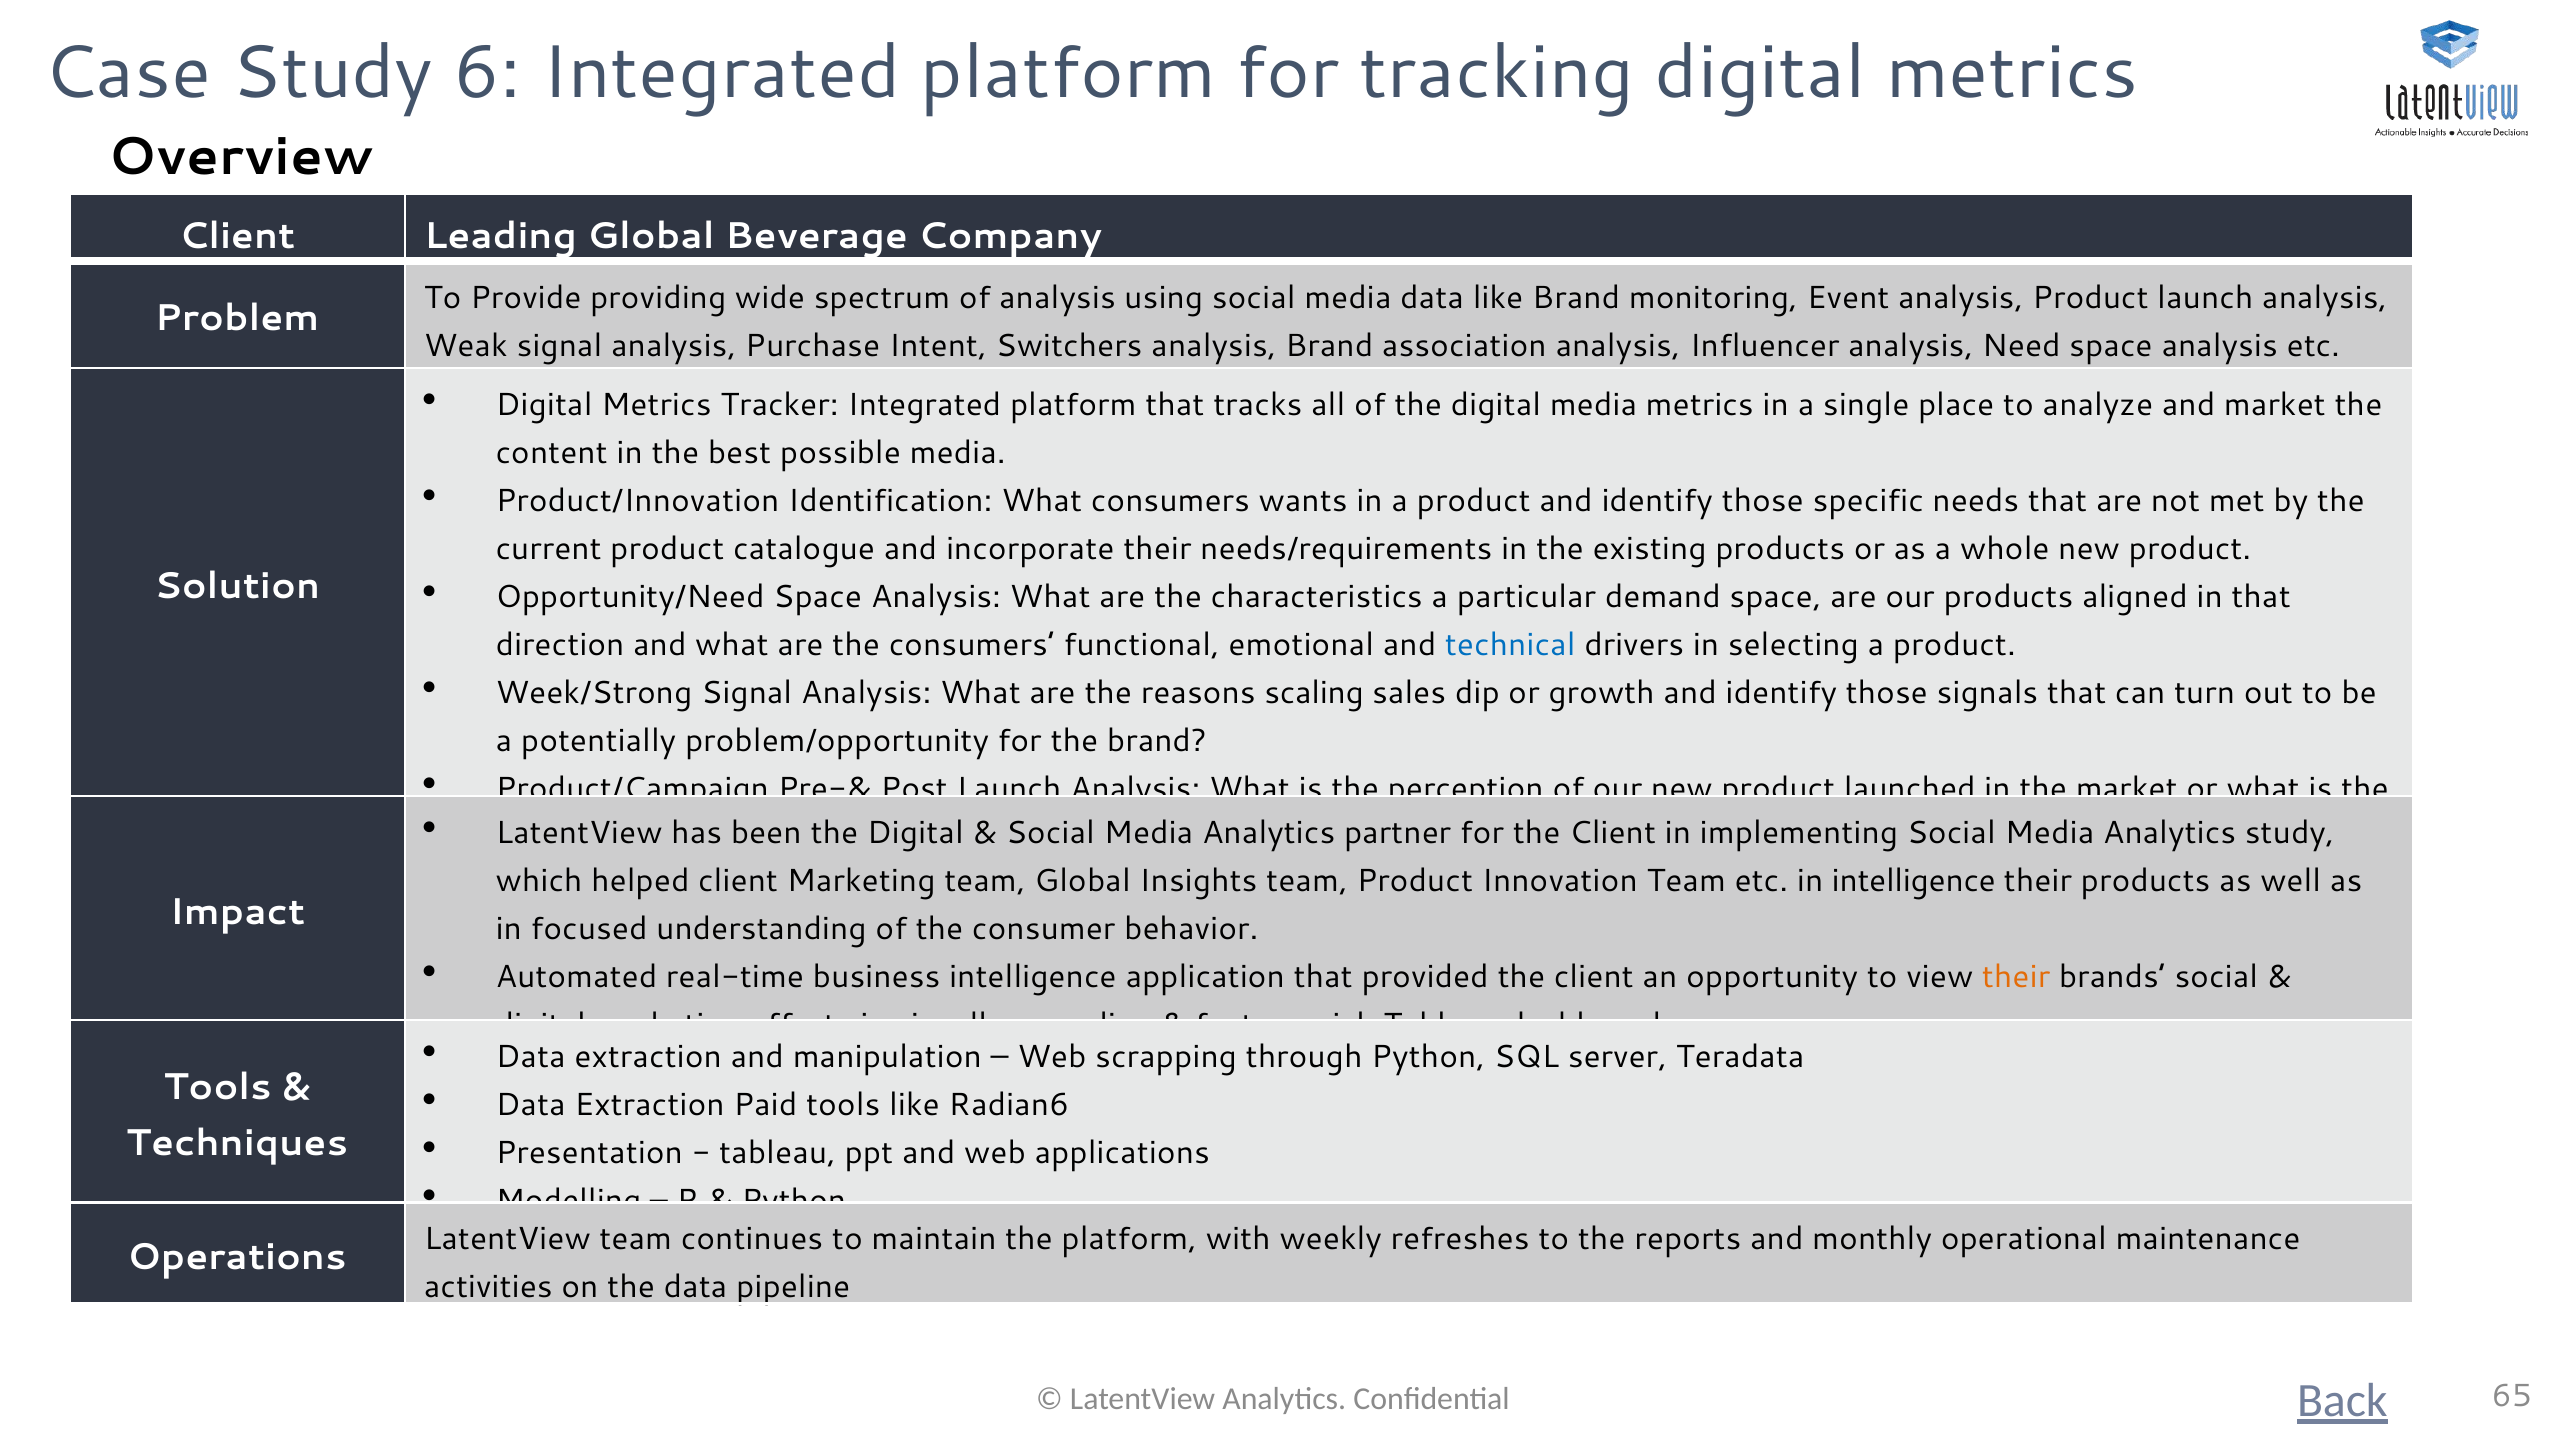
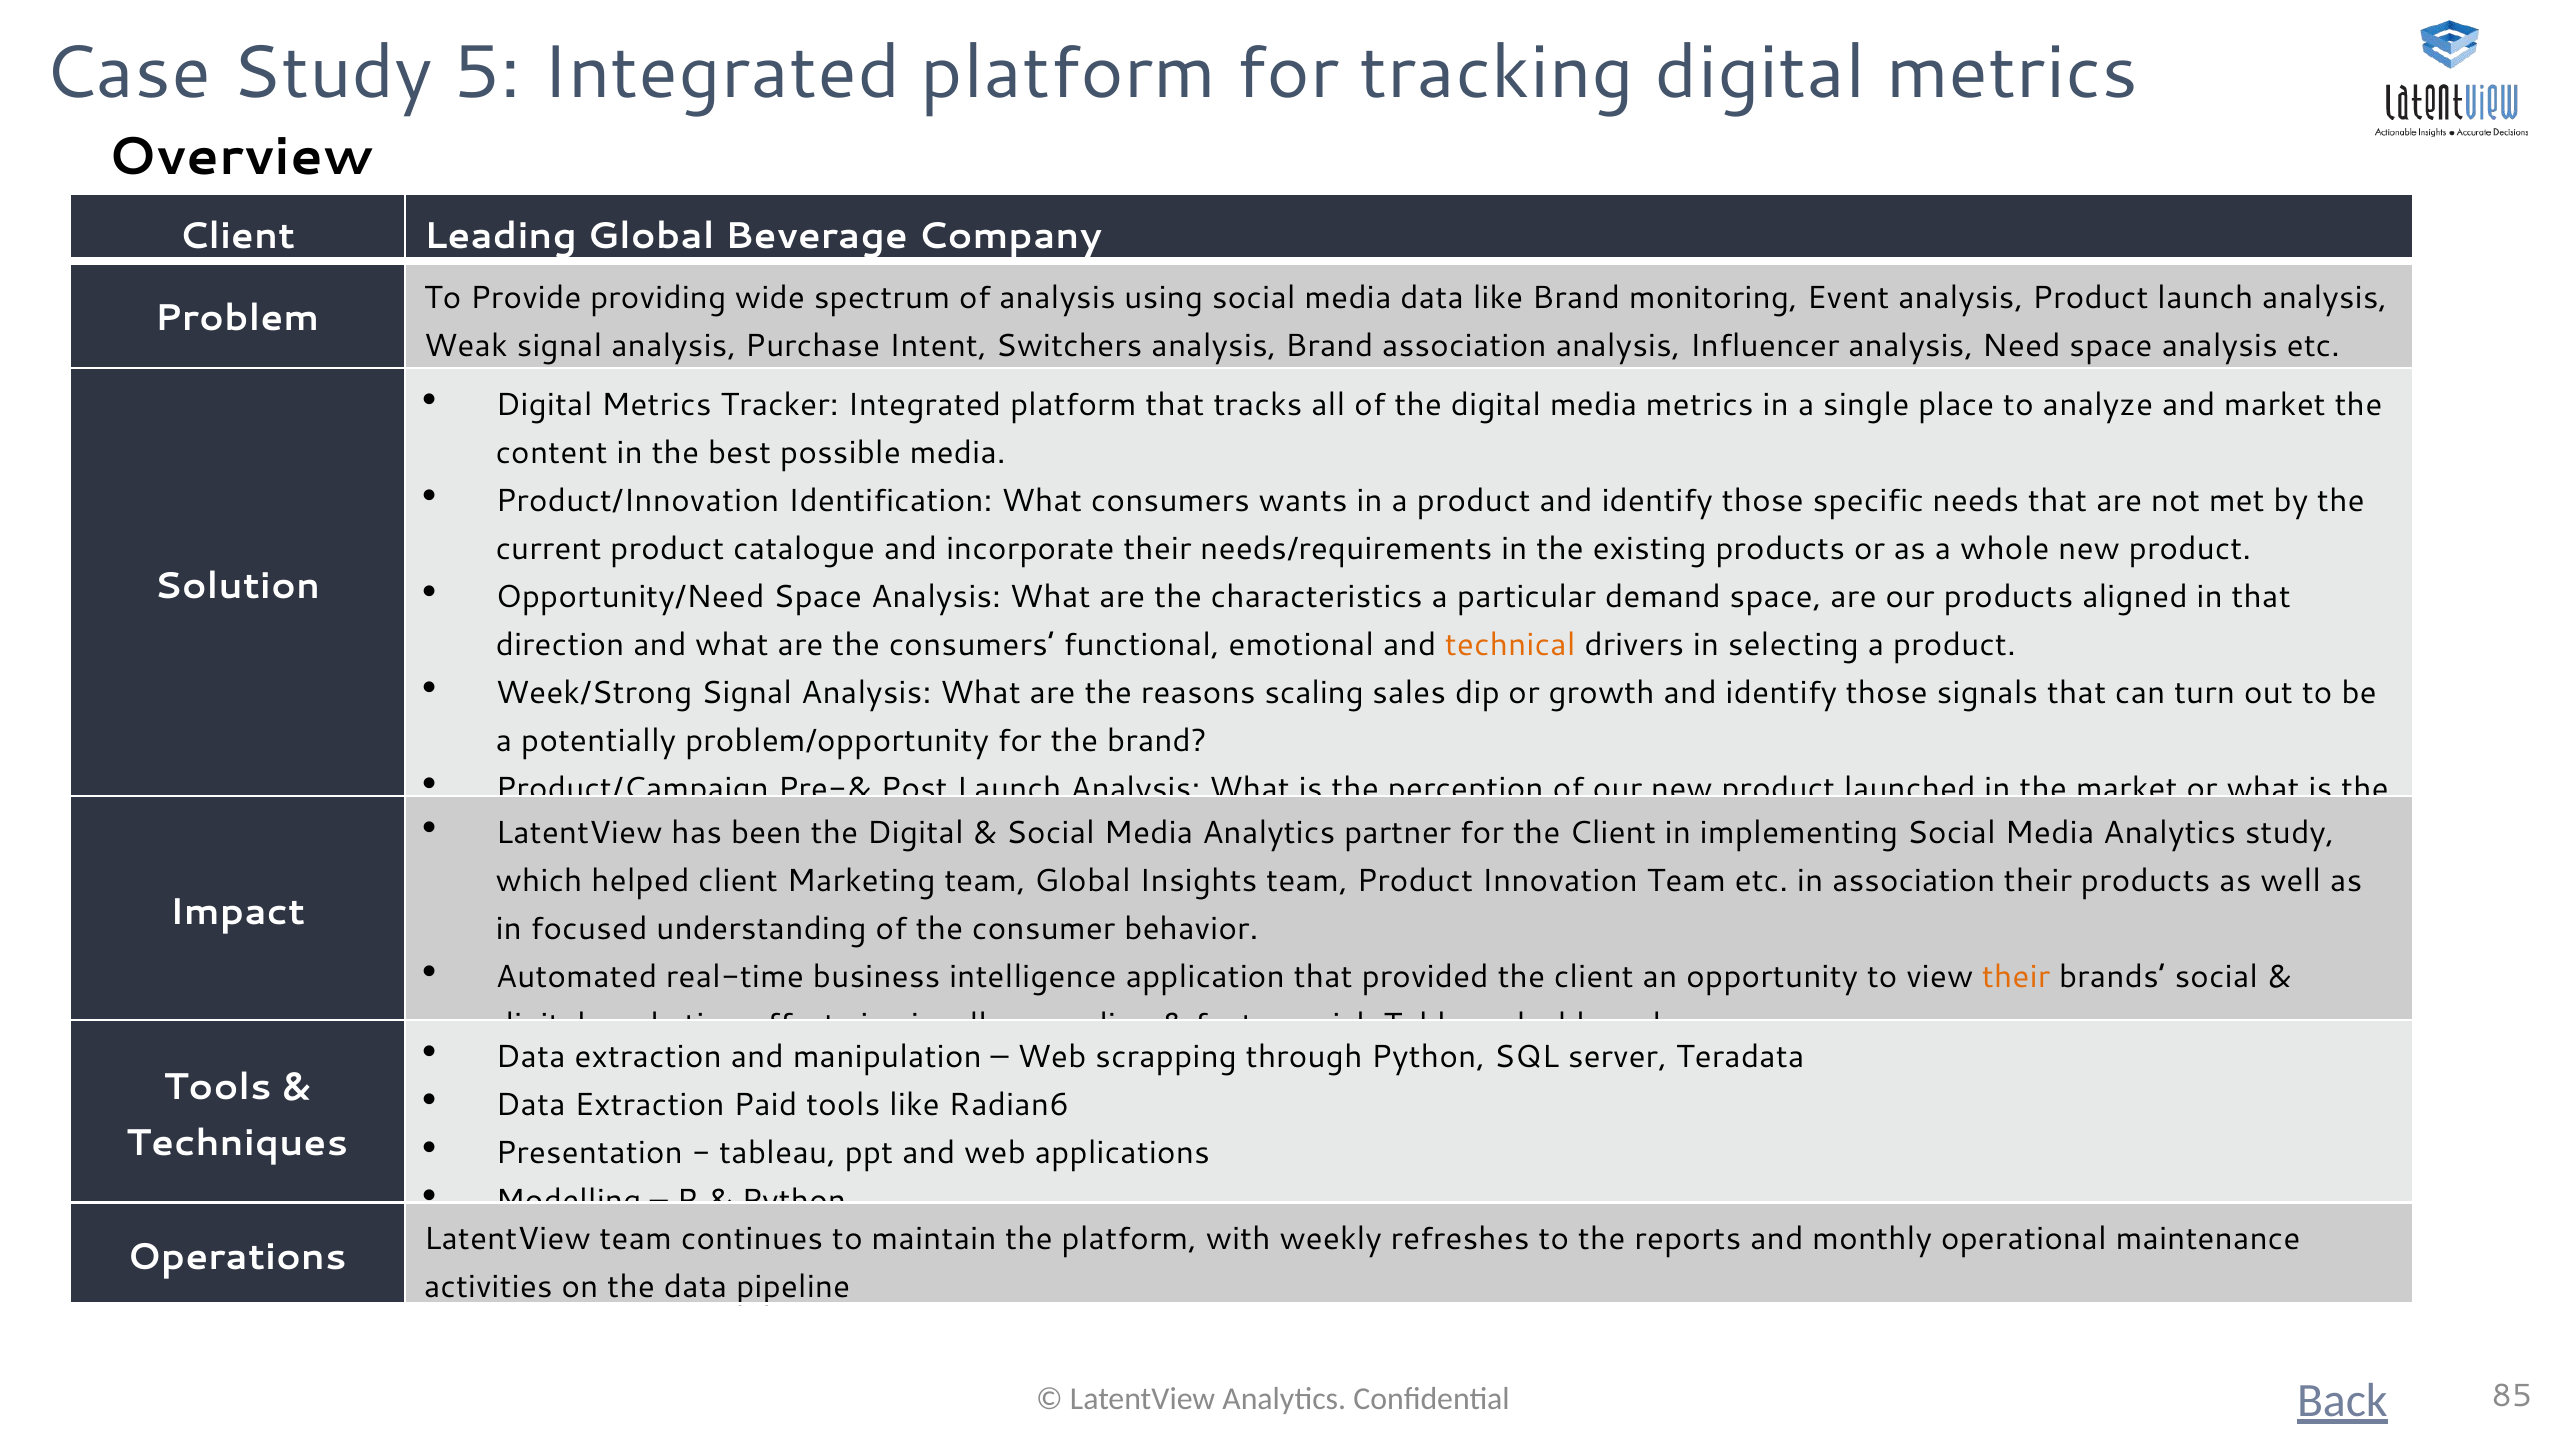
6: 6 -> 5 (487, 73)
technical colour: blue -> orange (1510, 645)
in intelligence: intelligence -> association (1914, 881)
65: 65 -> 85 (2512, 1396)
